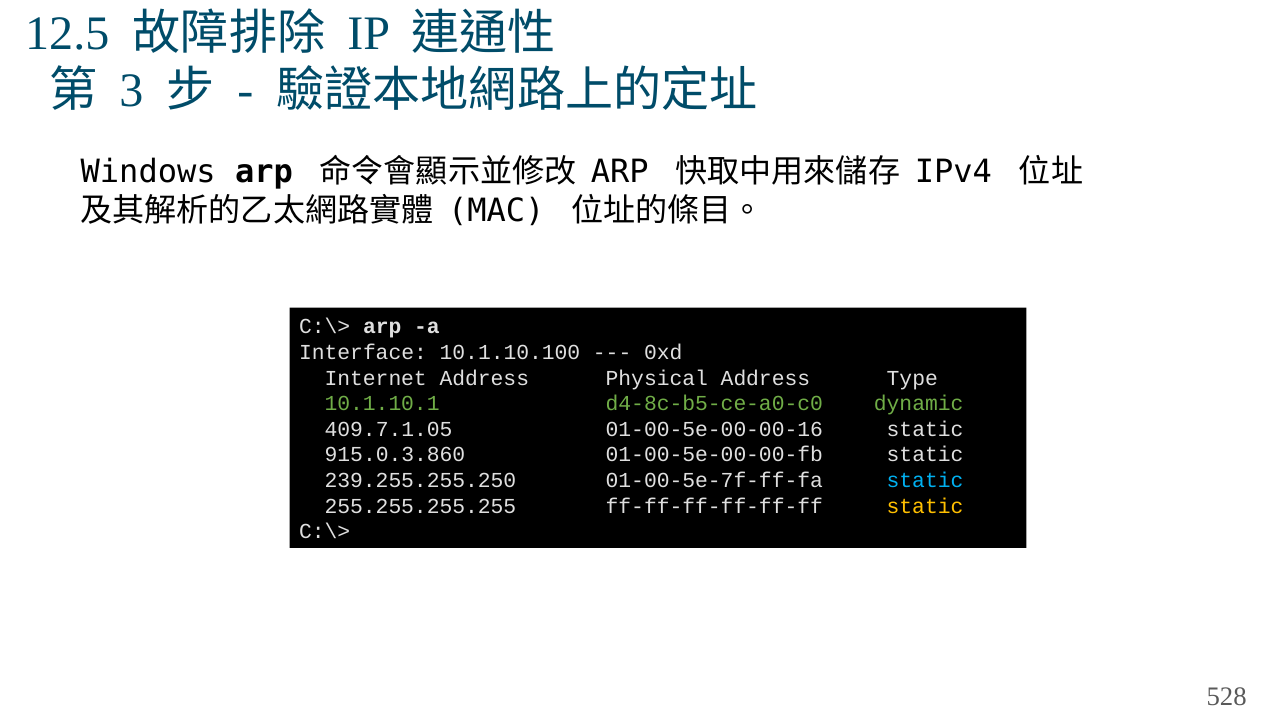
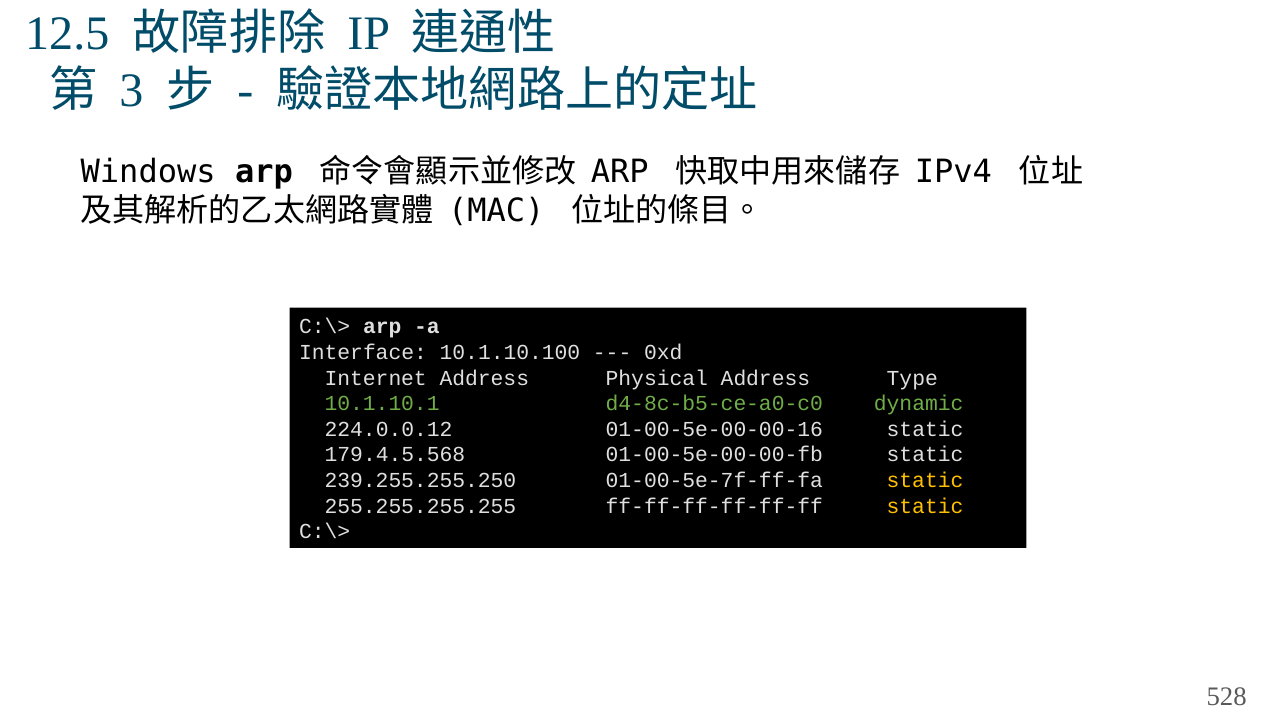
409.7.1.05: 409.7.1.05 -> 224.0.0.12 (389, 429)
915.0.3.860: 915.0.3.860 -> 179.4.5.568 (395, 455)
static colour: light blue -> yellow (925, 481)
